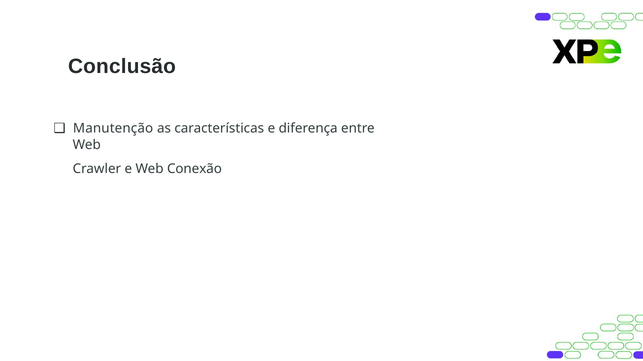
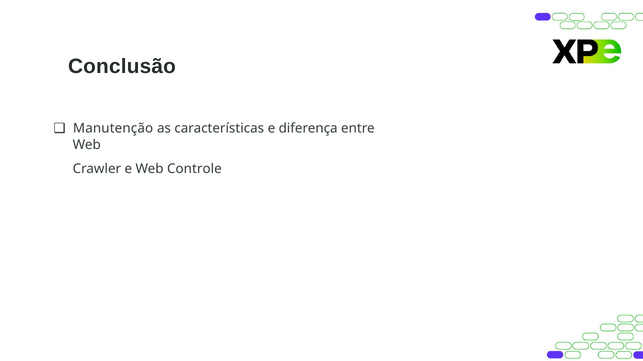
Conexão: Conexão -> Controle (194, 169)
